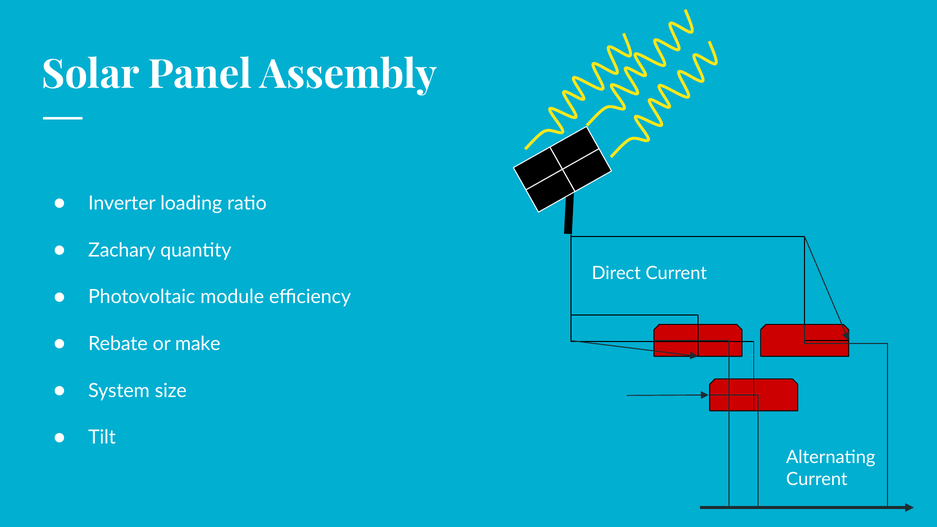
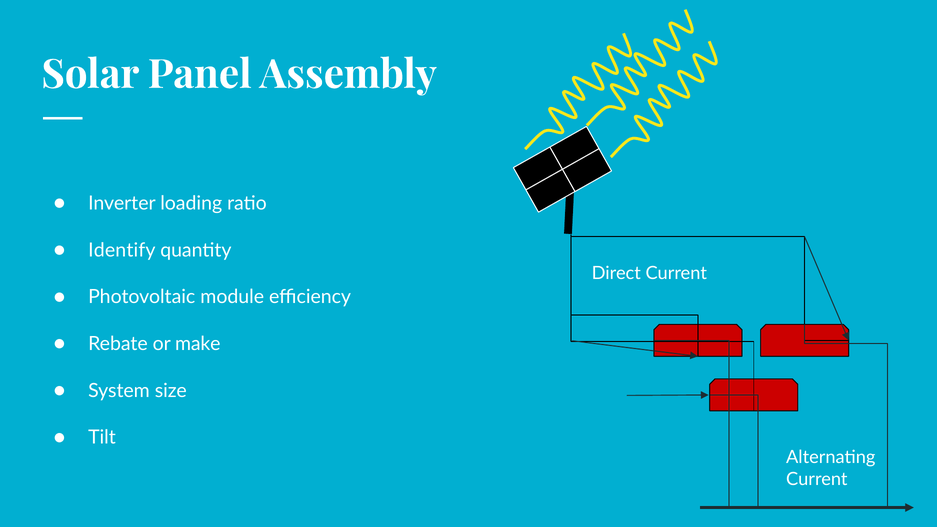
Zachary: Zachary -> Identify (122, 250)
